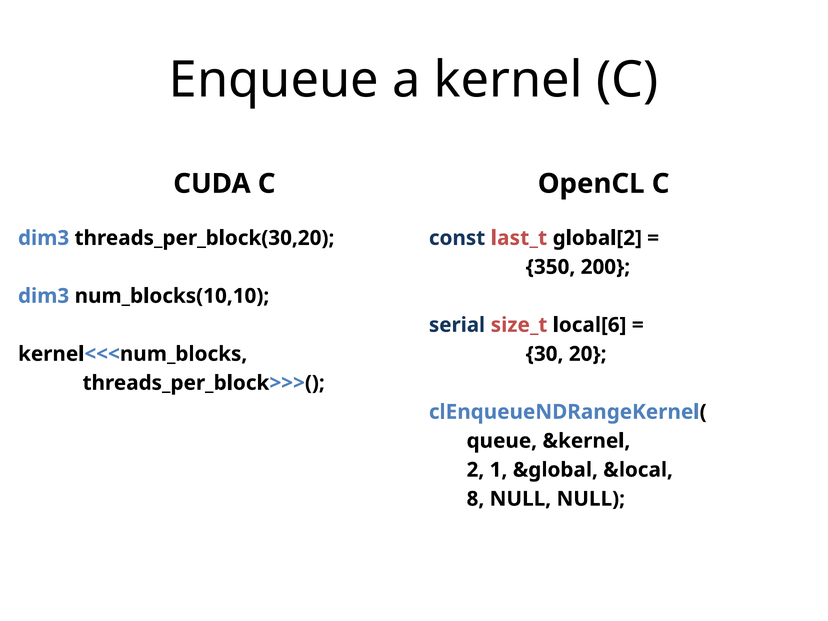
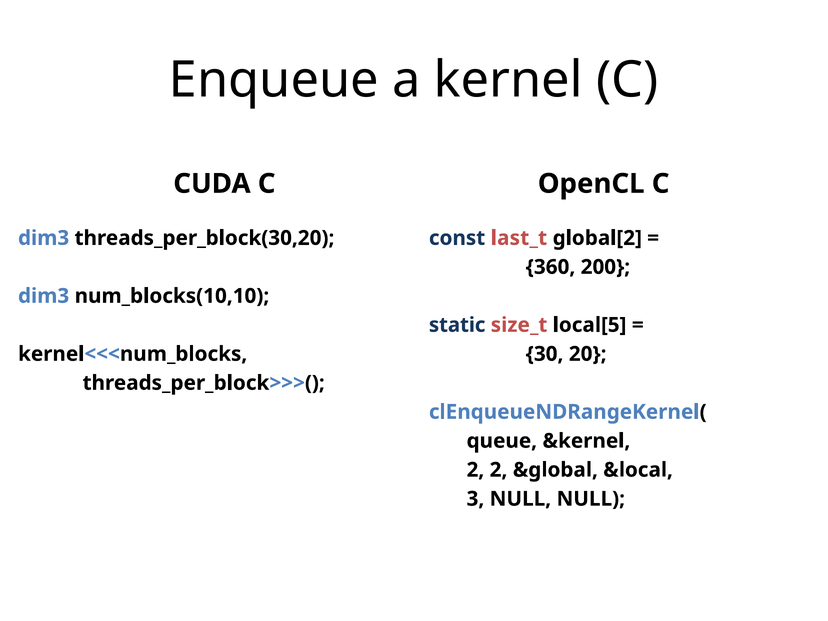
350: 350 -> 360 (551, 267)
serial: serial -> static (457, 325)
local[6: local[6 -> local[5 (590, 325)
2 1: 1 -> 2 (498, 470)
8: 8 -> 3 (475, 499)
